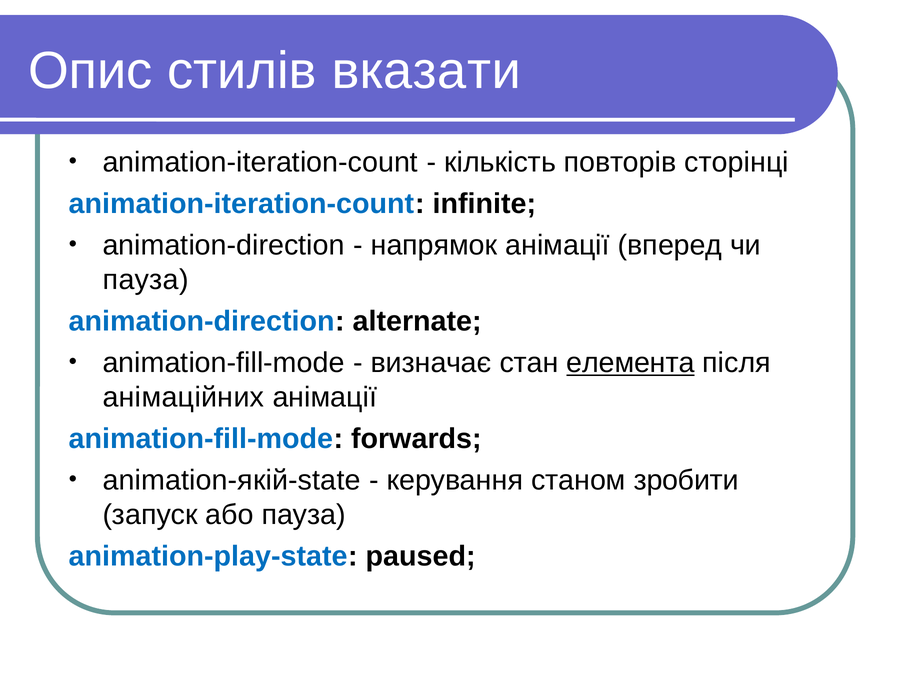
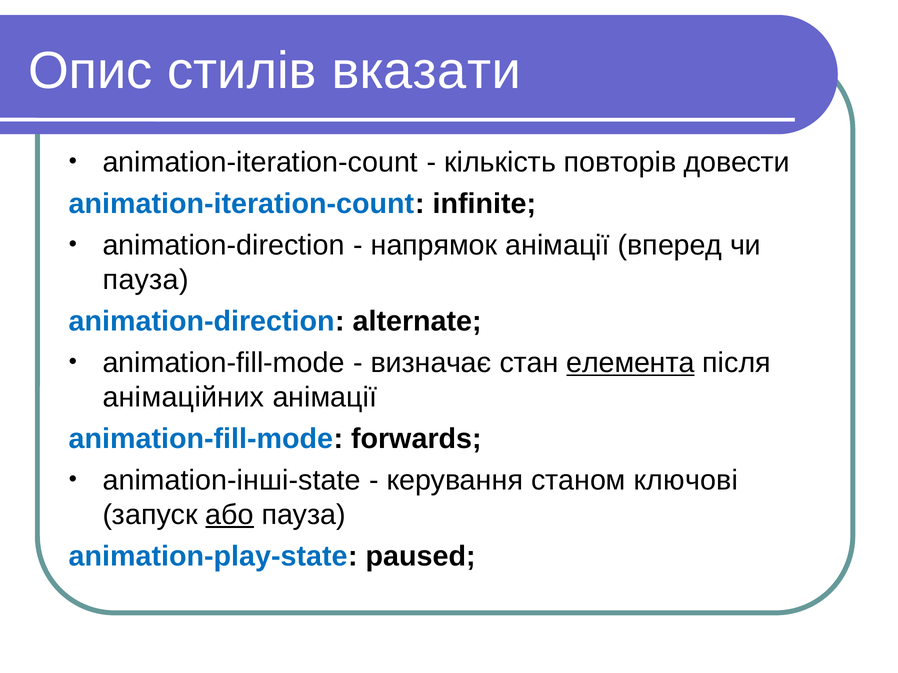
сторінці: сторінці -> довести (737, 162)
animation-якій-state: animation-якій-state -> animation-інші-state (232, 481)
зробити: зробити -> ключові (686, 481)
або underline: none -> present (230, 515)
